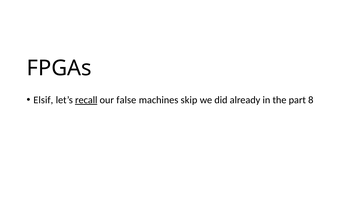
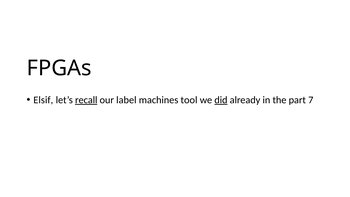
false: false -> label (126, 100)
skip: skip -> tool (189, 100)
did underline: none -> present (221, 100)
8: 8 -> 7 (311, 100)
